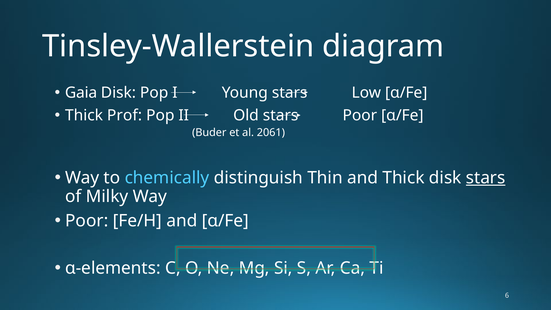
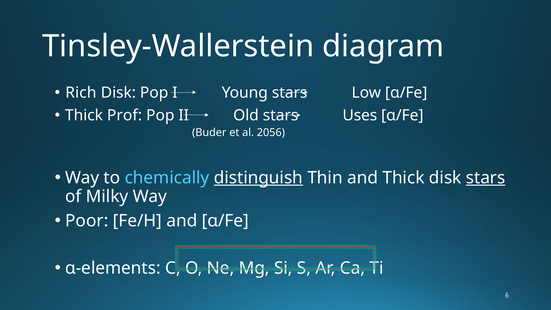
Gaia: Gaia -> Rich (81, 93)
stars Poor: Poor -> Uses (360, 115)
2061: 2061 -> 2056 (271, 133)
distinguish underline: none -> present (258, 178)
